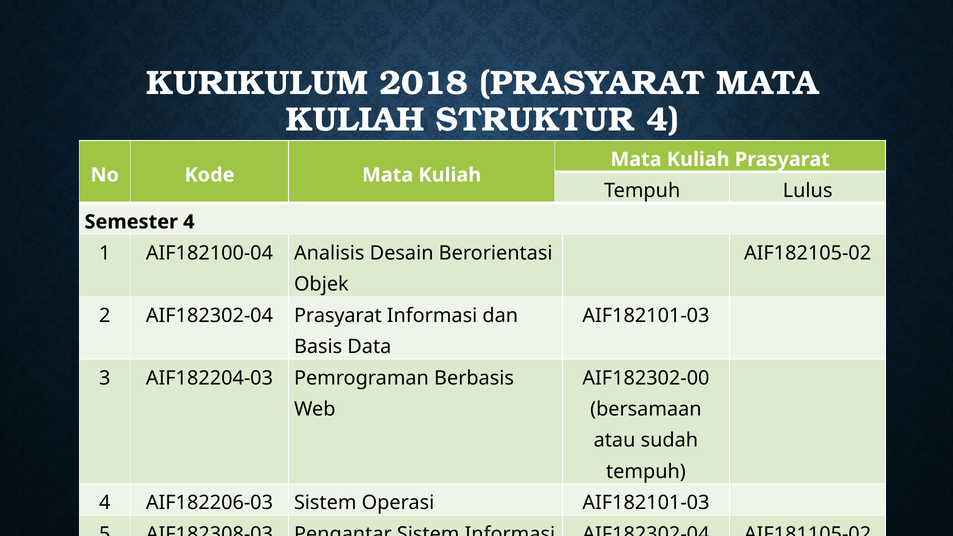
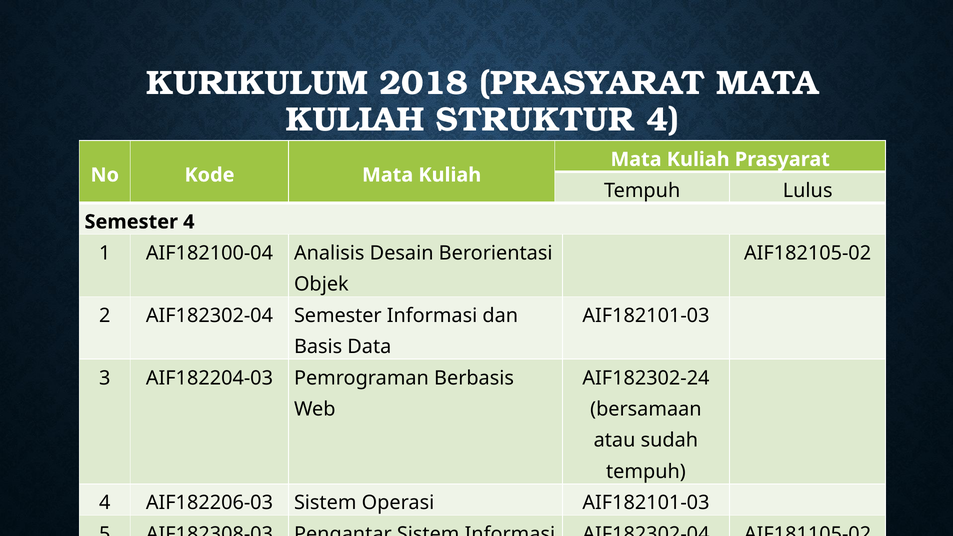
AIF182302-04 Prasyarat: Prasyarat -> Semester (338, 316)
AIF182302-00: AIF182302-00 -> AIF182302-24 (646, 378)
